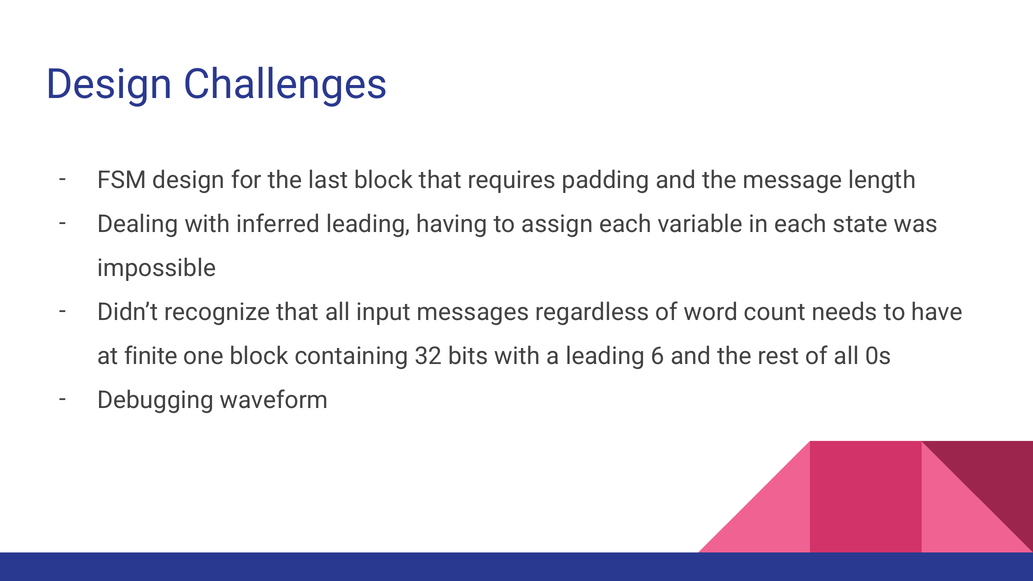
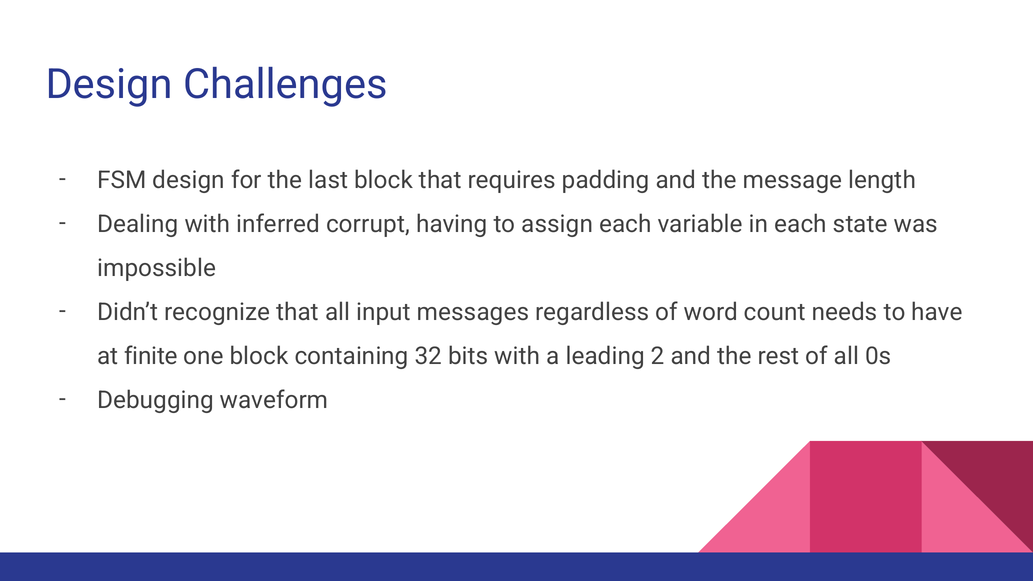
inferred leading: leading -> corrupt (368, 224)
6: 6 -> 2 (658, 356)
